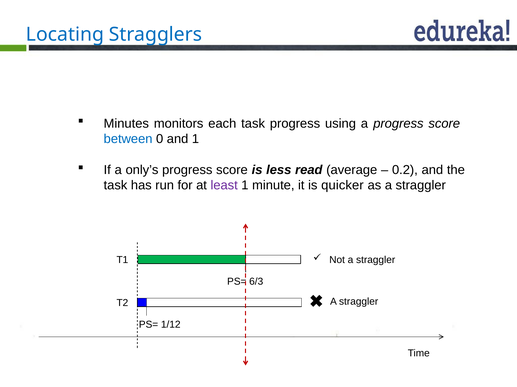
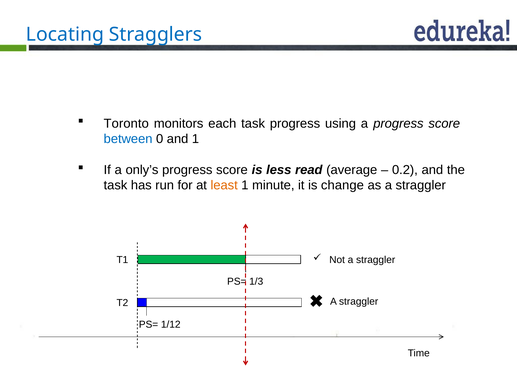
Minutes: Minutes -> Toronto (126, 124)
least colour: purple -> orange (224, 186)
quicker: quicker -> change (342, 186)
6/3: 6/3 -> 1/3 (256, 282)
